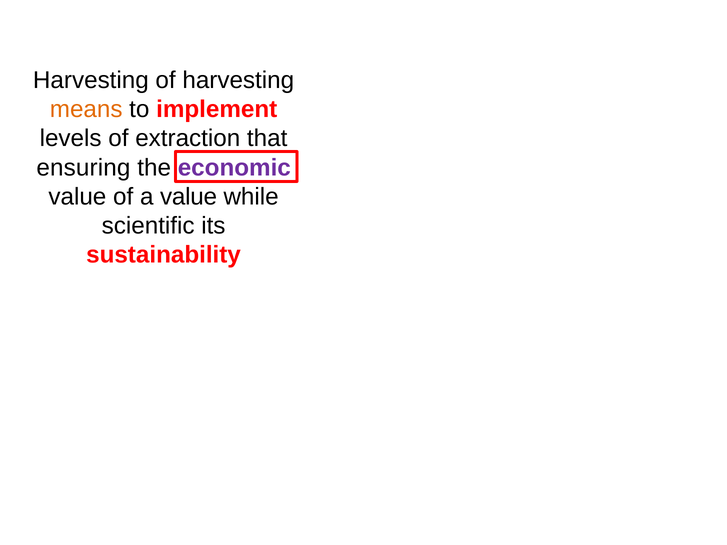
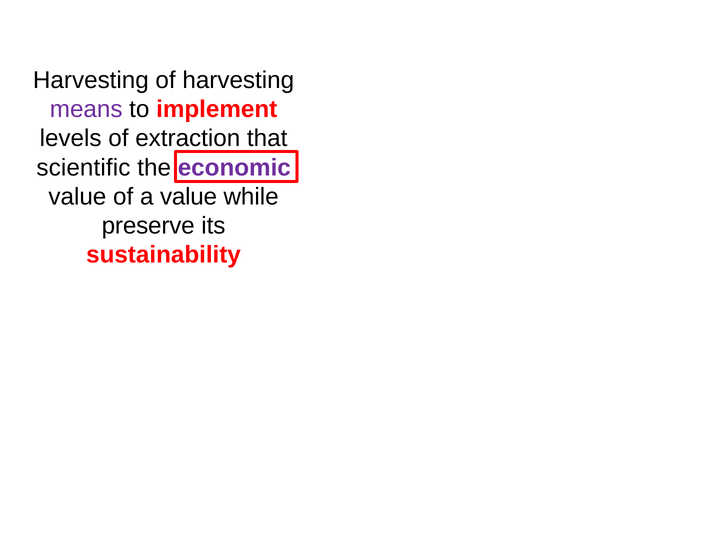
means colour: orange -> purple (86, 109)
ensuring: ensuring -> scientific (83, 168)
scientific: scientific -> preserve (148, 226)
